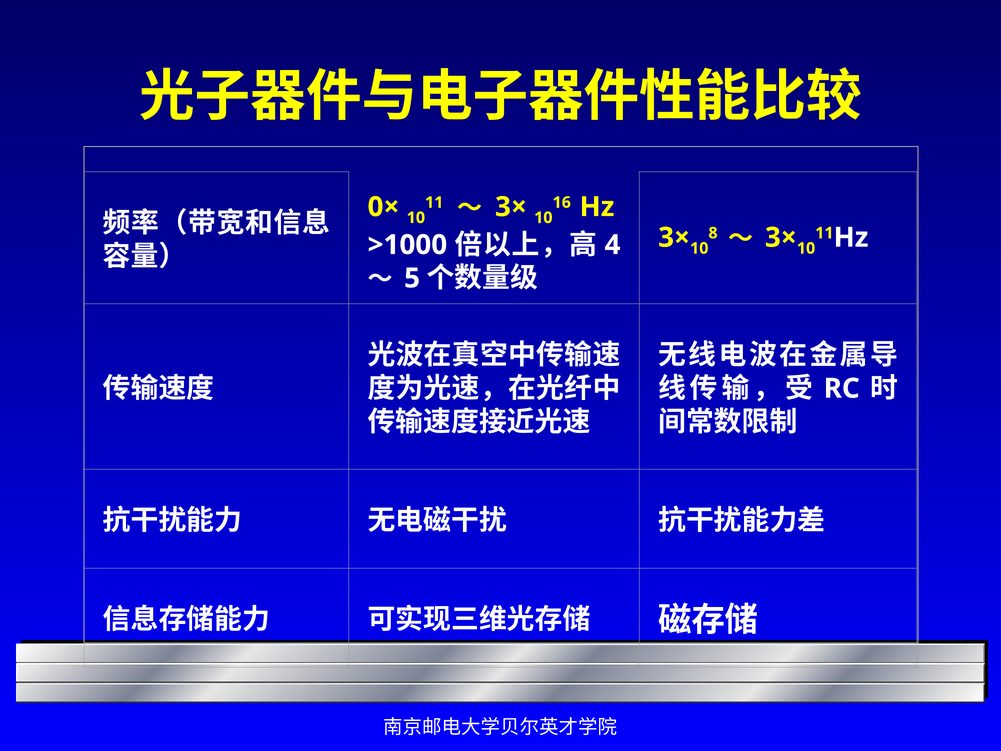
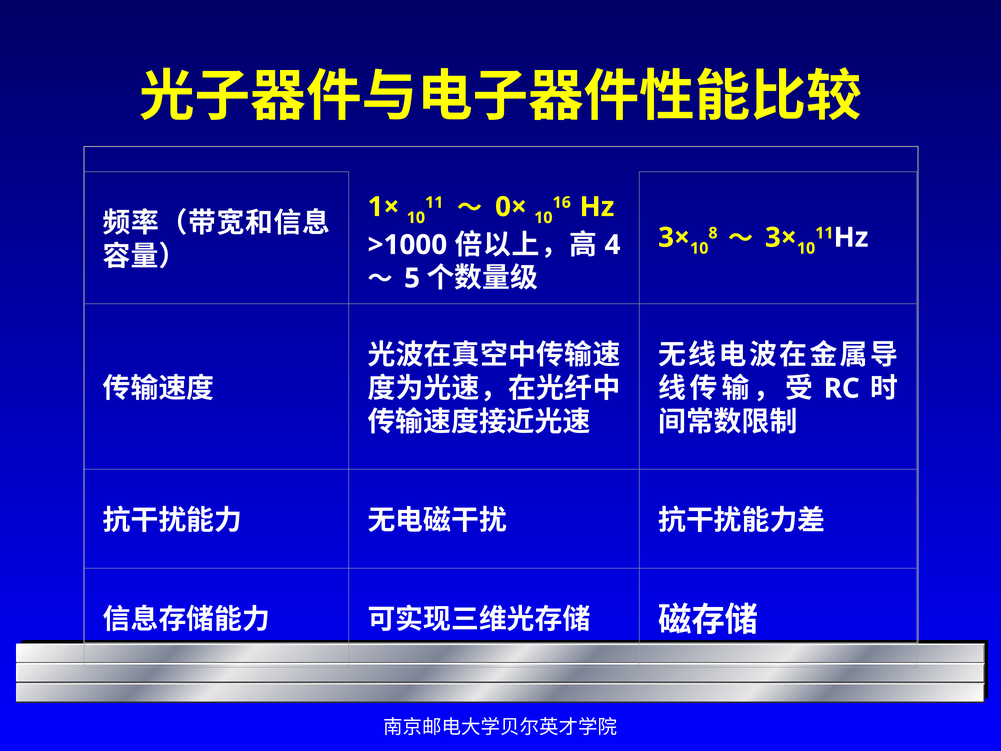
3×: 3× -> 0× (511, 207)
0×: 0× -> 1× (383, 207)
